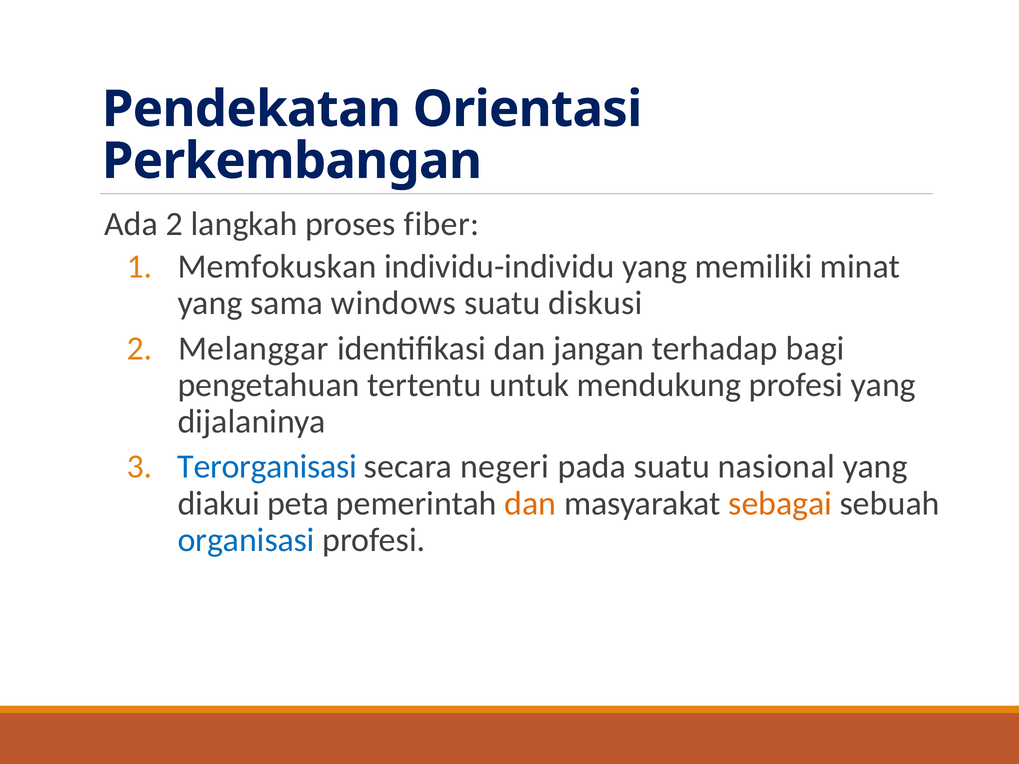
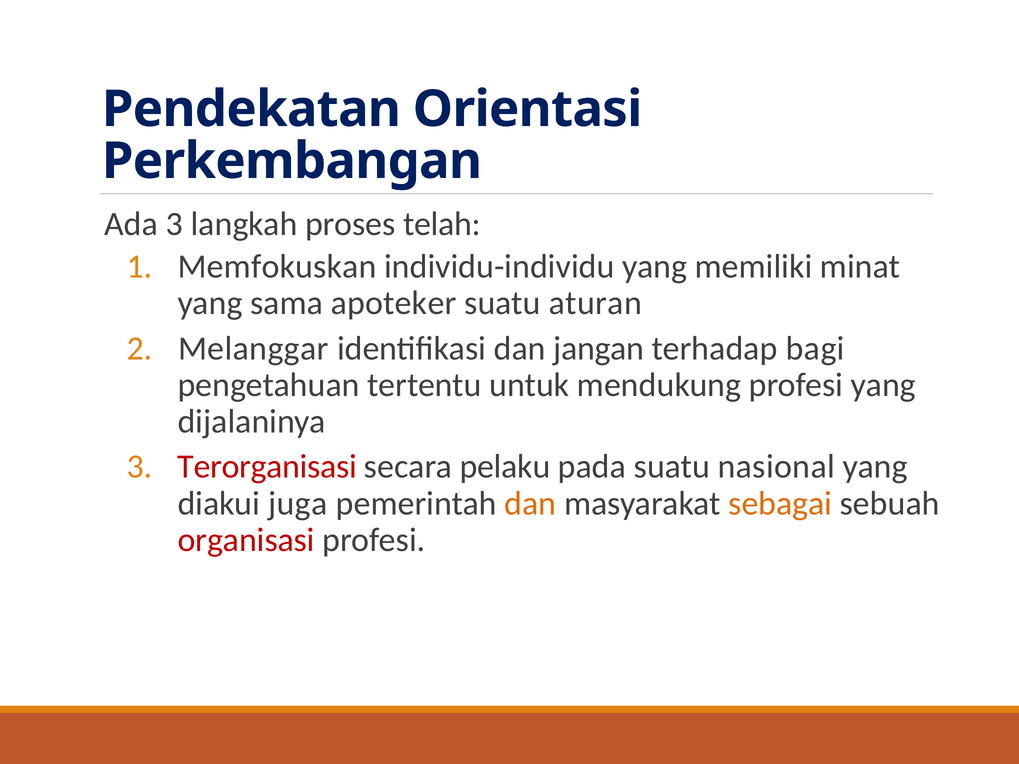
Ada 2: 2 -> 3 (174, 224)
fiber: fiber -> telah (442, 224)
windows: windows -> apoteker (394, 303)
diskusi: diskusi -> aturan (595, 303)
Terorganisasi colour: blue -> red (267, 467)
negeri: negeri -> pelaku (505, 467)
peta: peta -> juga (298, 504)
organisasi colour: blue -> red (246, 540)
